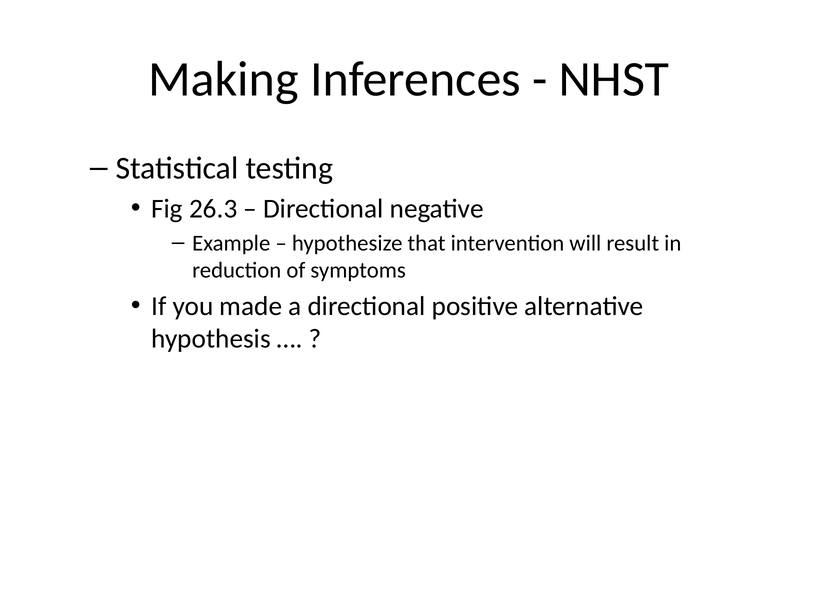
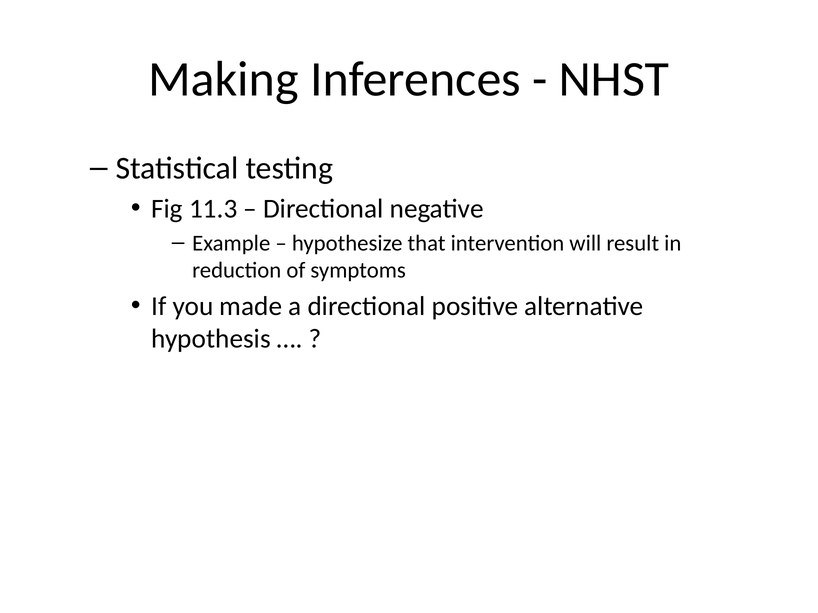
26.3: 26.3 -> 11.3 (213, 209)
